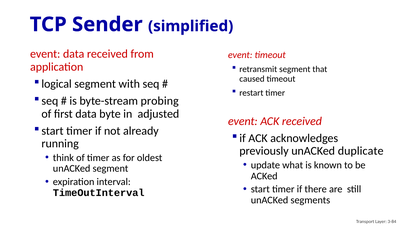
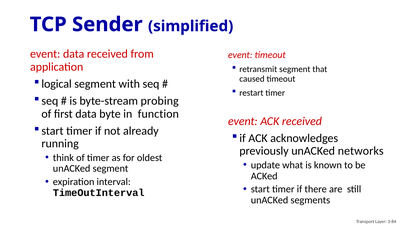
adjusted: adjusted -> function (158, 114)
duplicate: duplicate -> networks (361, 151)
